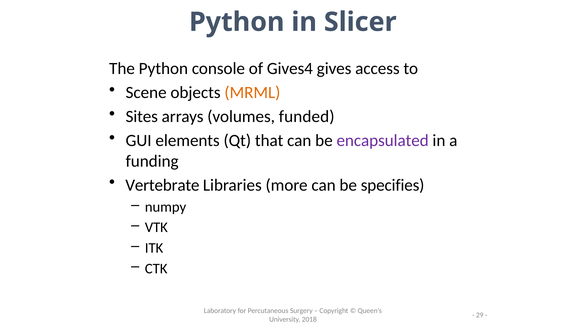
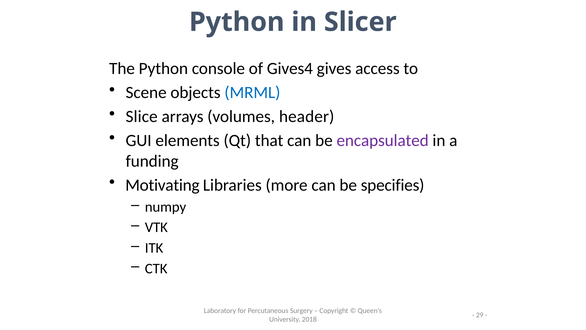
MRML colour: orange -> blue (252, 93)
Sites: Sites -> Slice (142, 116)
funded: funded -> header (307, 116)
Vertebrate: Vertebrate -> Motivating (162, 185)
